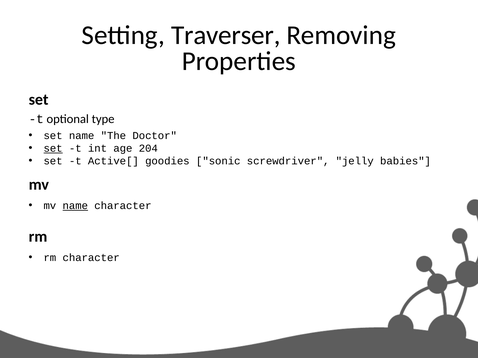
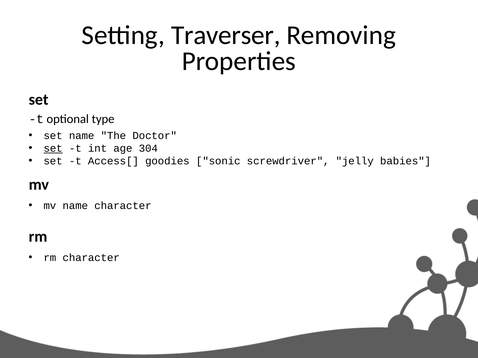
204: 204 -> 304 (148, 149)
Active[: Active[ -> Access[ (113, 161)
name underline: present -> none (75, 206)
